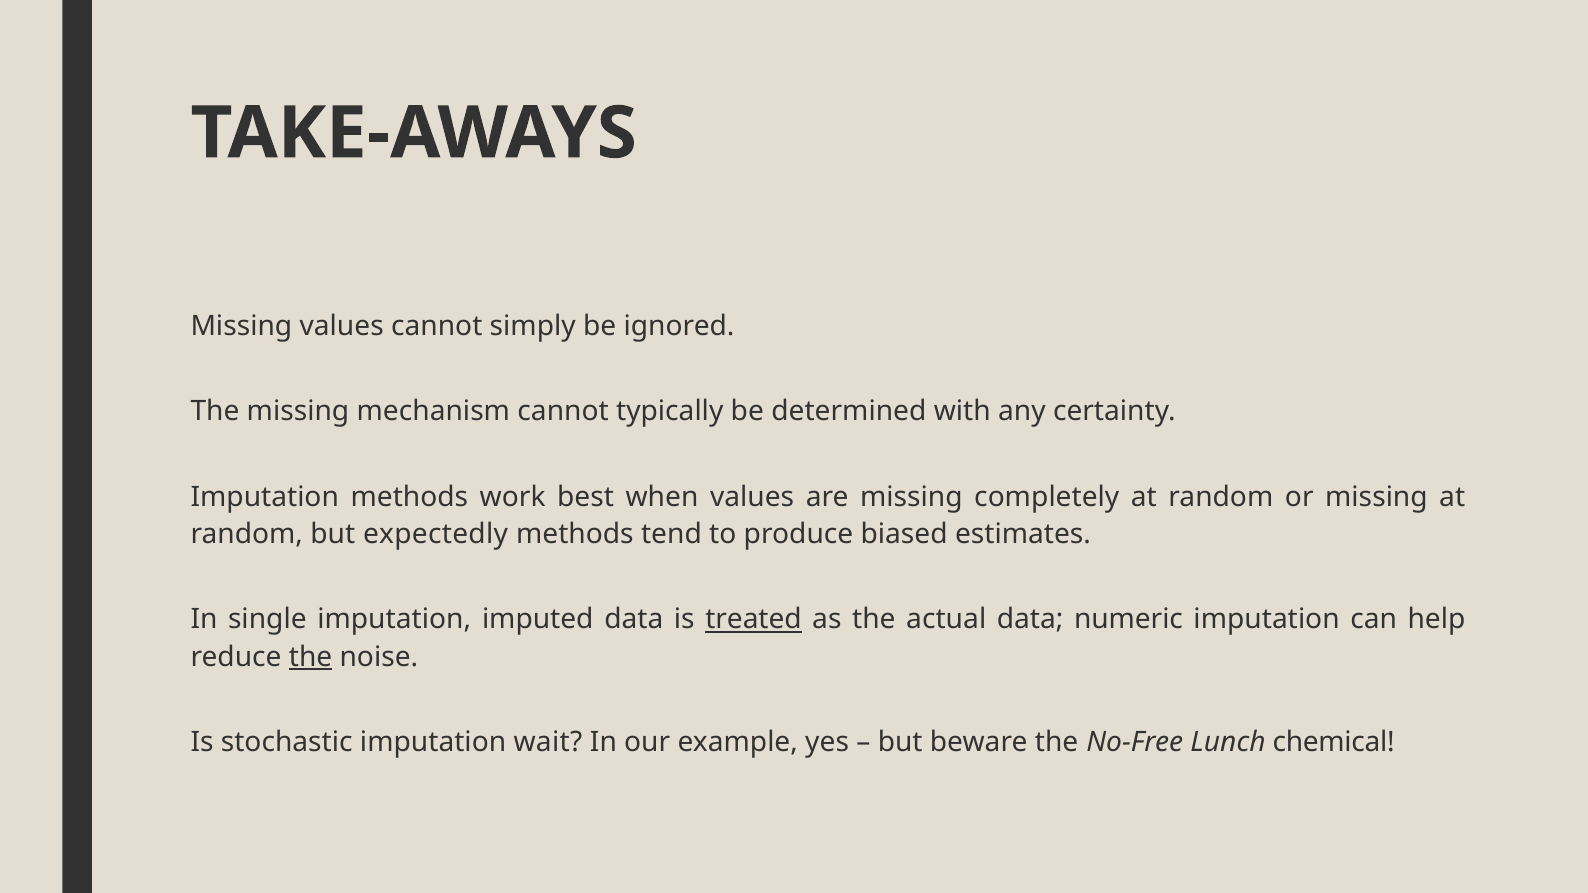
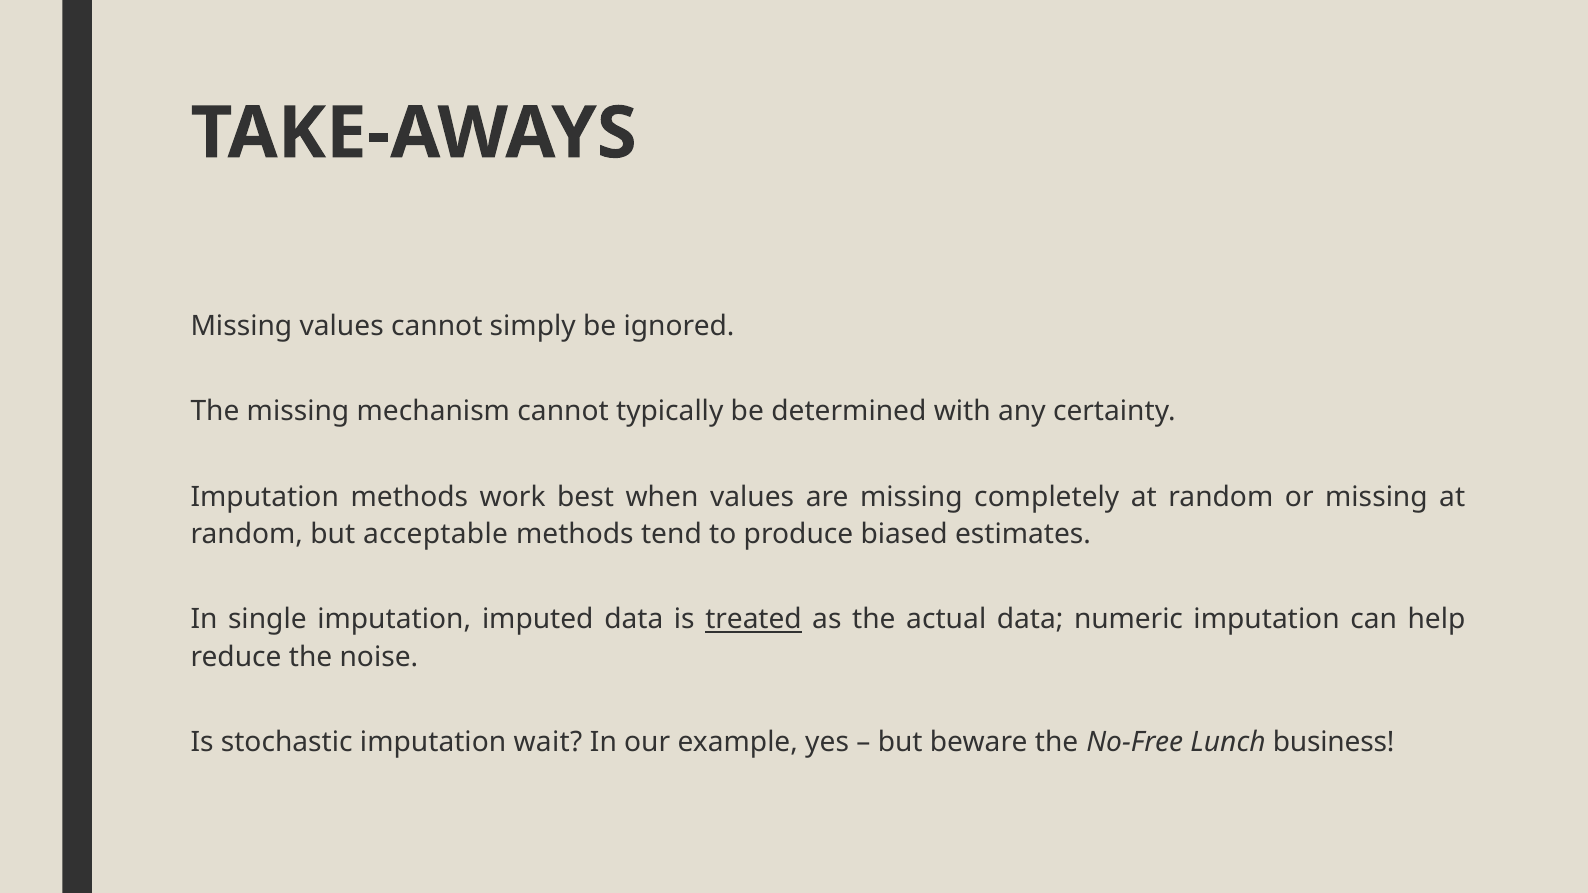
expectedly: expectedly -> acceptable (436, 534)
the underline: present -> none (311, 657)
chemical: chemical -> business (1334, 742)
